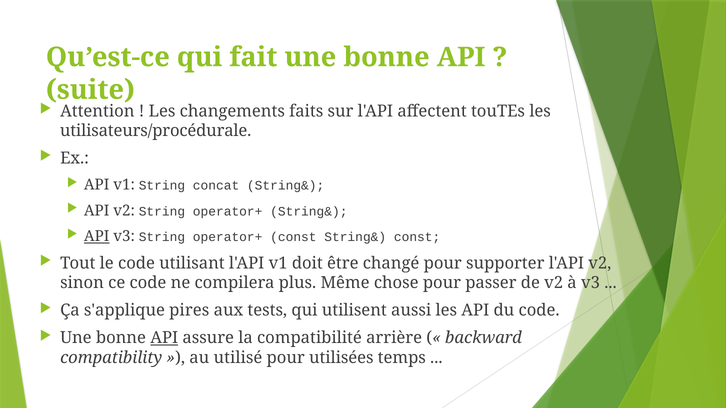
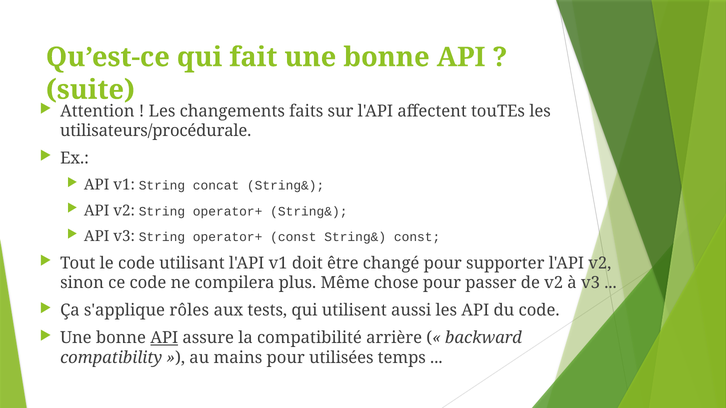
API underline: present -> none (97, 237)
pires: pires -> rôles (189, 311)
utilisé: utilisé -> mains (238, 358)
